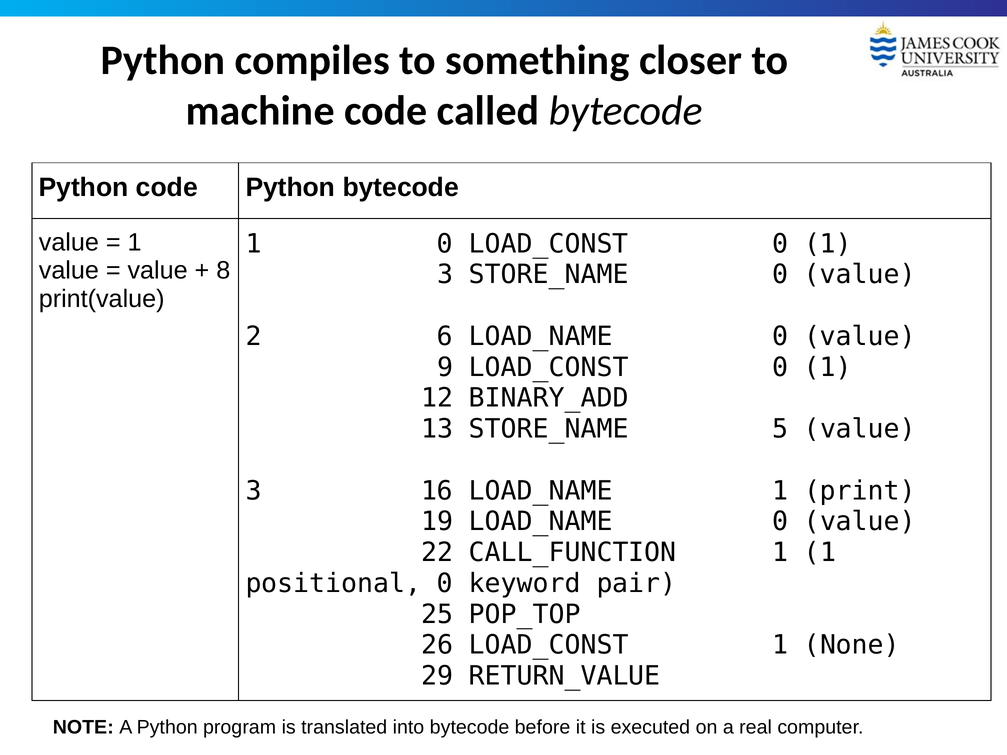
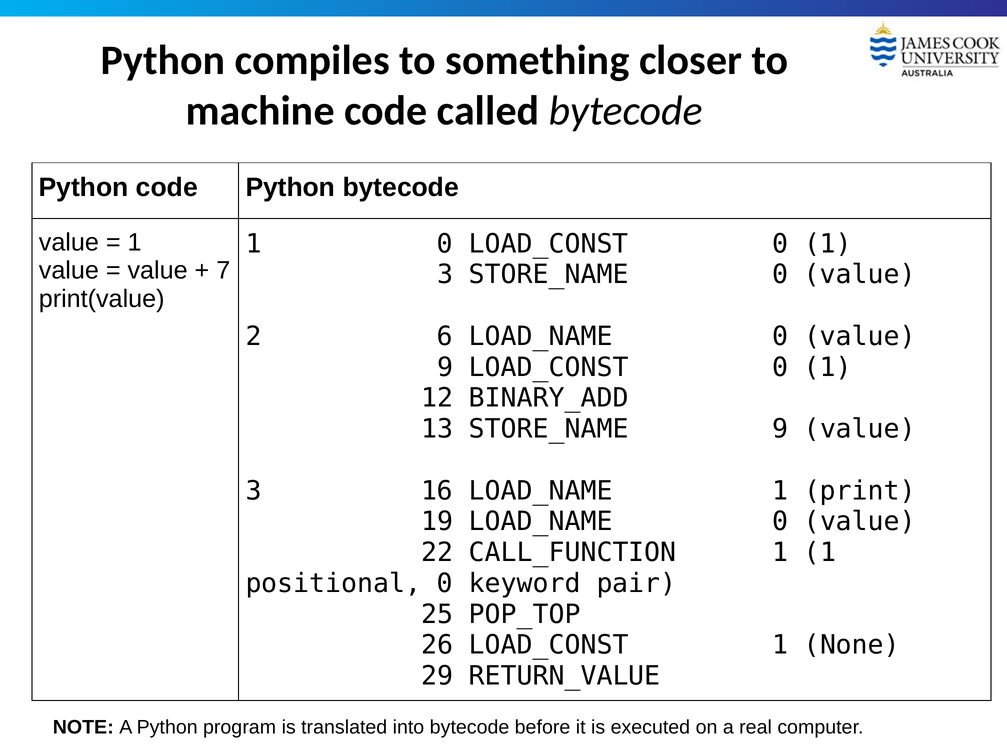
8: 8 -> 7 (223, 271)
5: 5 -> 9 (780, 429)
